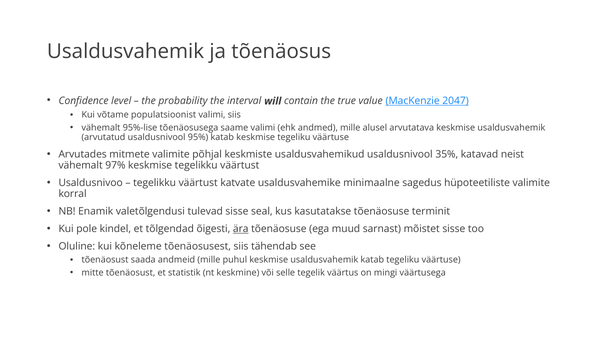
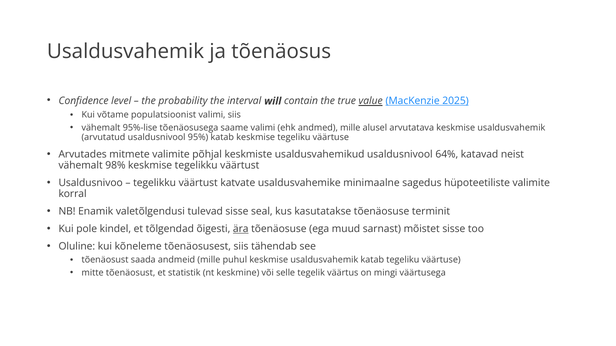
value underline: none -> present (371, 101)
2047: 2047 -> 2025 (456, 101)
35%: 35% -> 64% (447, 155)
97%: 97% -> 98% (115, 166)
